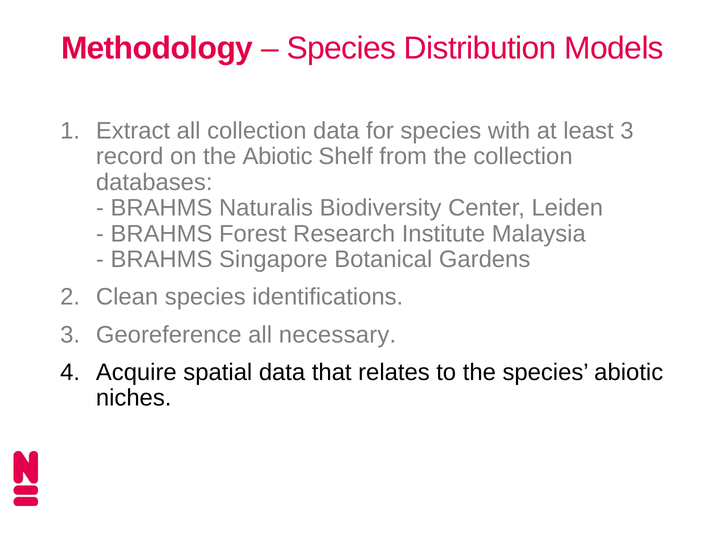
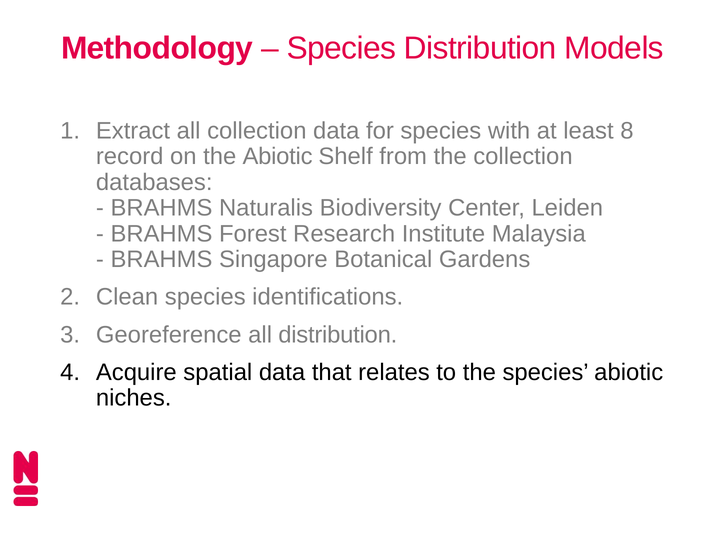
least 3: 3 -> 8 (627, 131)
all necessary: necessary -> distribution (338, 335)
